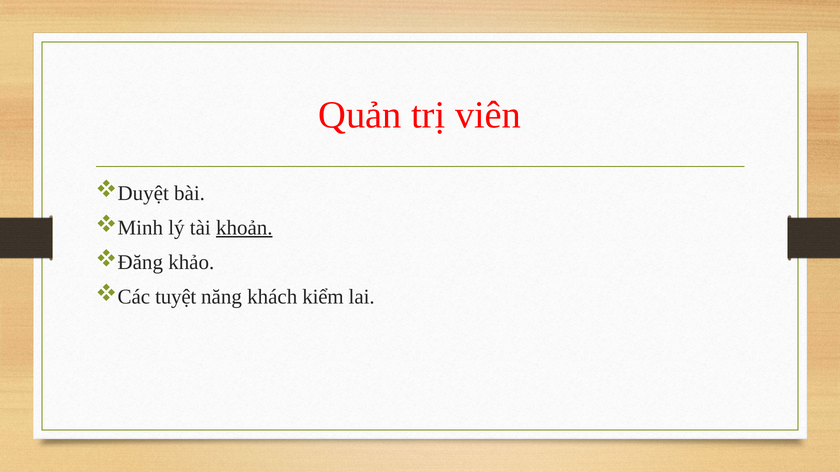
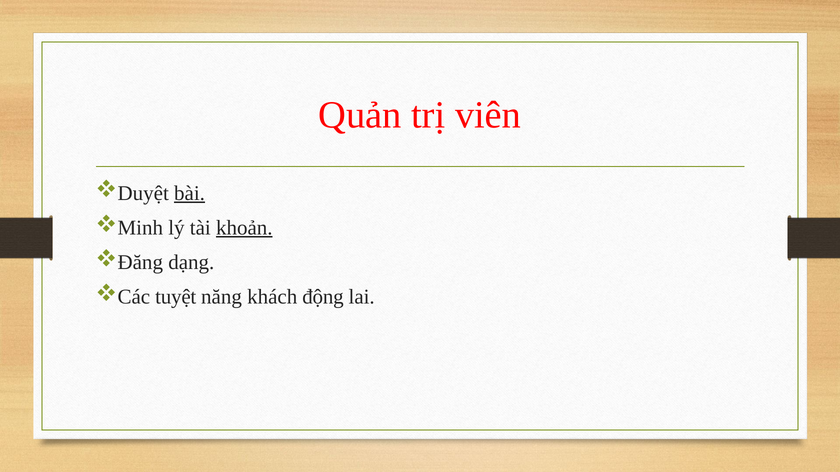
bài underline: none -> present (190, 193)
khảo: khảo -> dạng (191, 263)
kiểm: kiểm -> động (323, 297)
